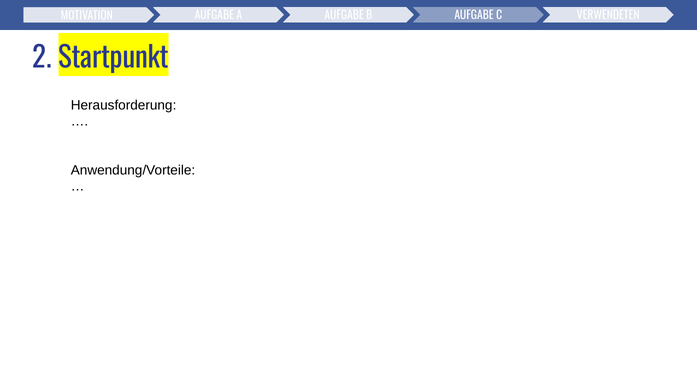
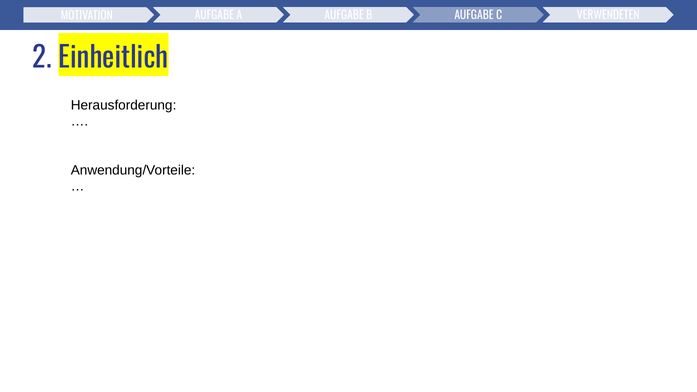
Startpunkt: Startpunkt -> Einheitlich (113, 58)
